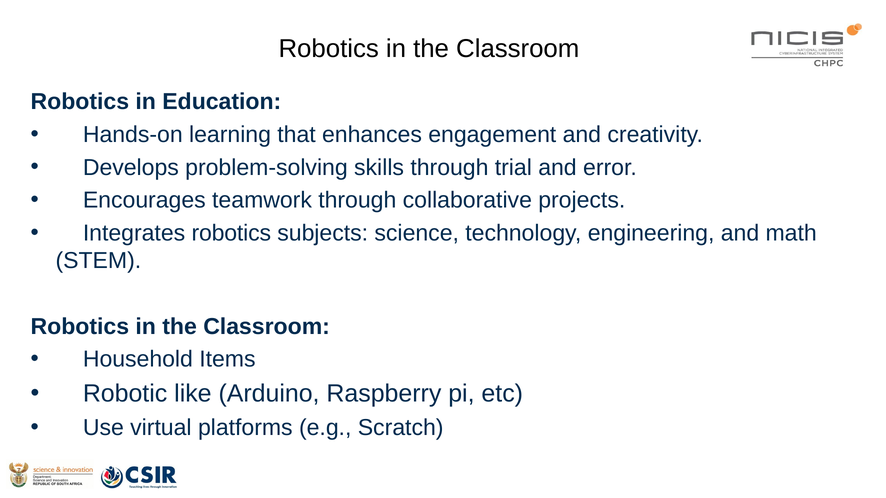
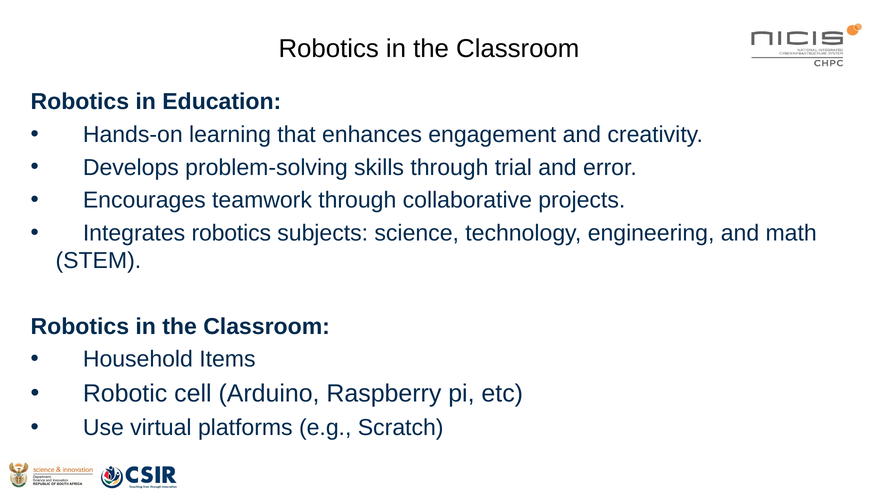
like: like -> cell (193, 394)
